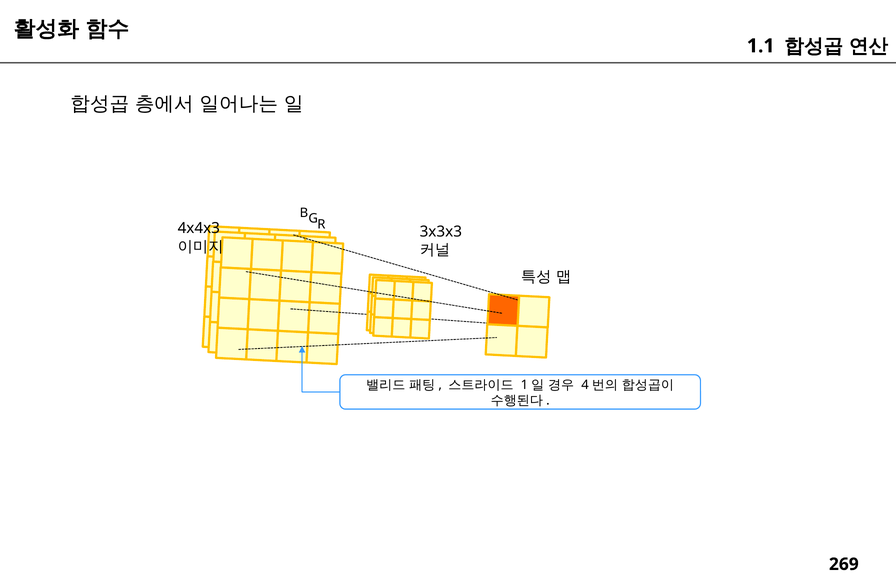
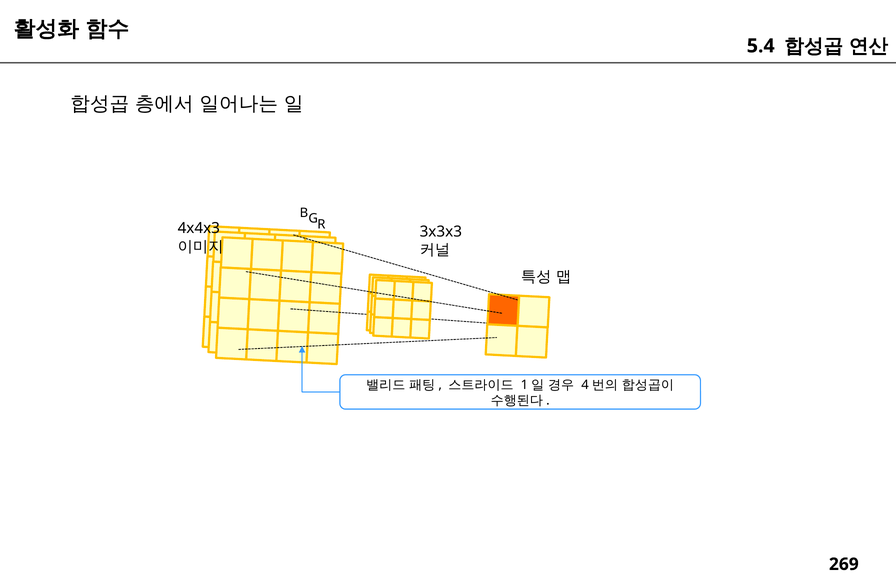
1.1: 1.1 -> 5.4 (761, 46)
